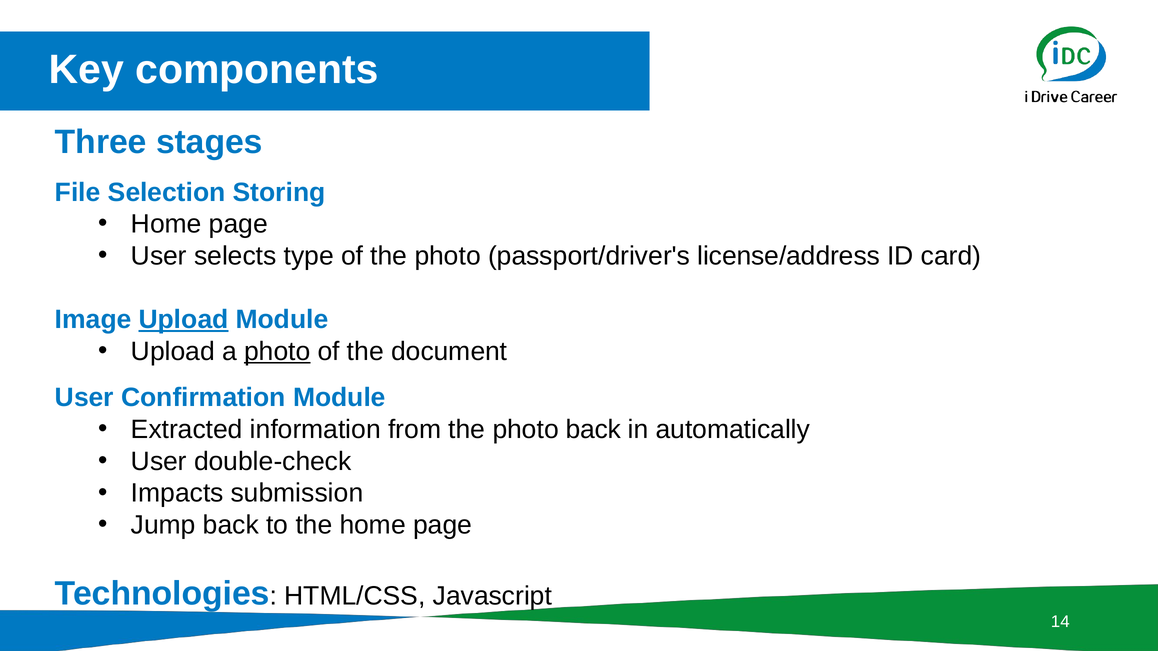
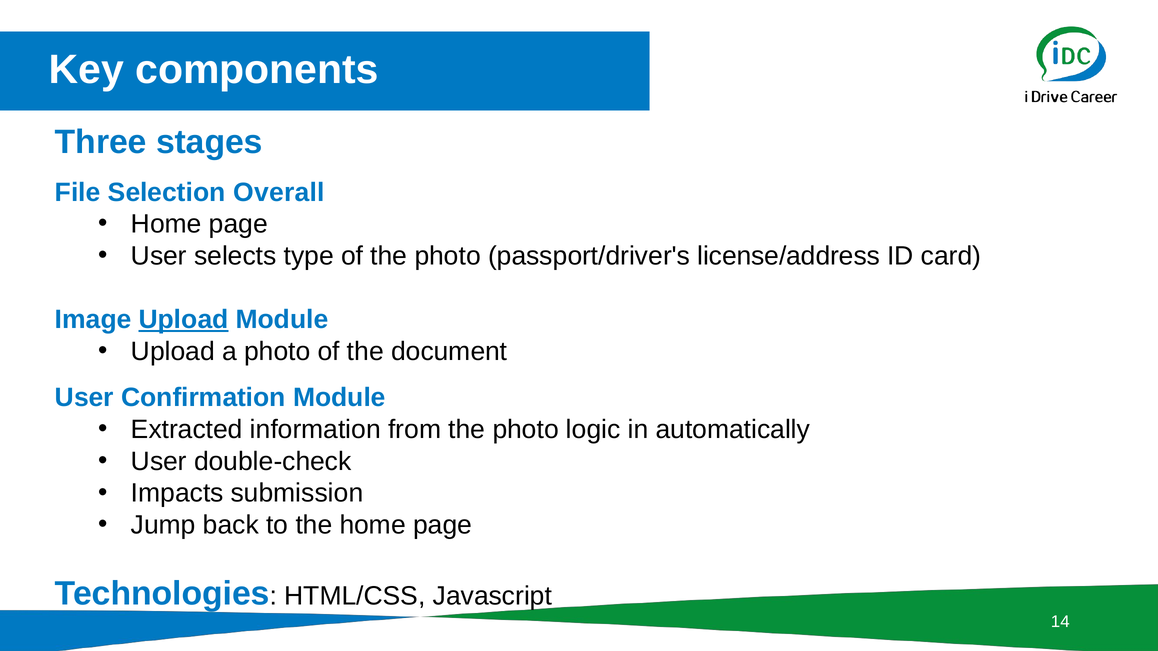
Storing: Storing -> Overall (279, 192)
photo underline: present -> none (277, 352)
photo back: back -> logic (593, 430)
